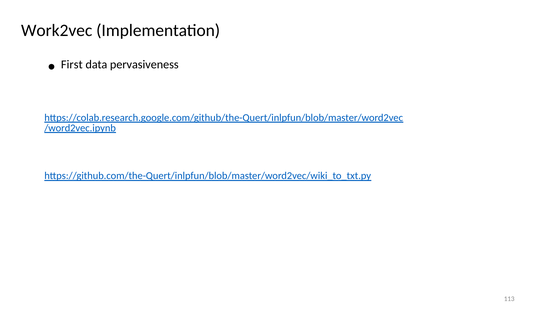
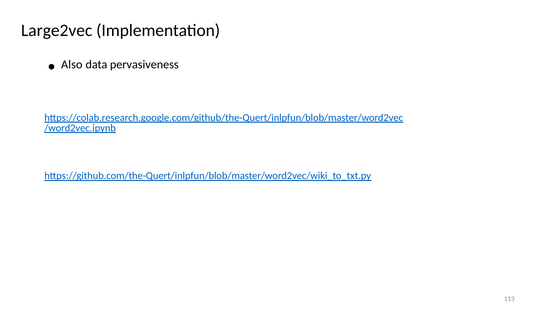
Work2vec: Work2vec -> Large2vec (57, 31)
First: First -> Also (72, 65)
